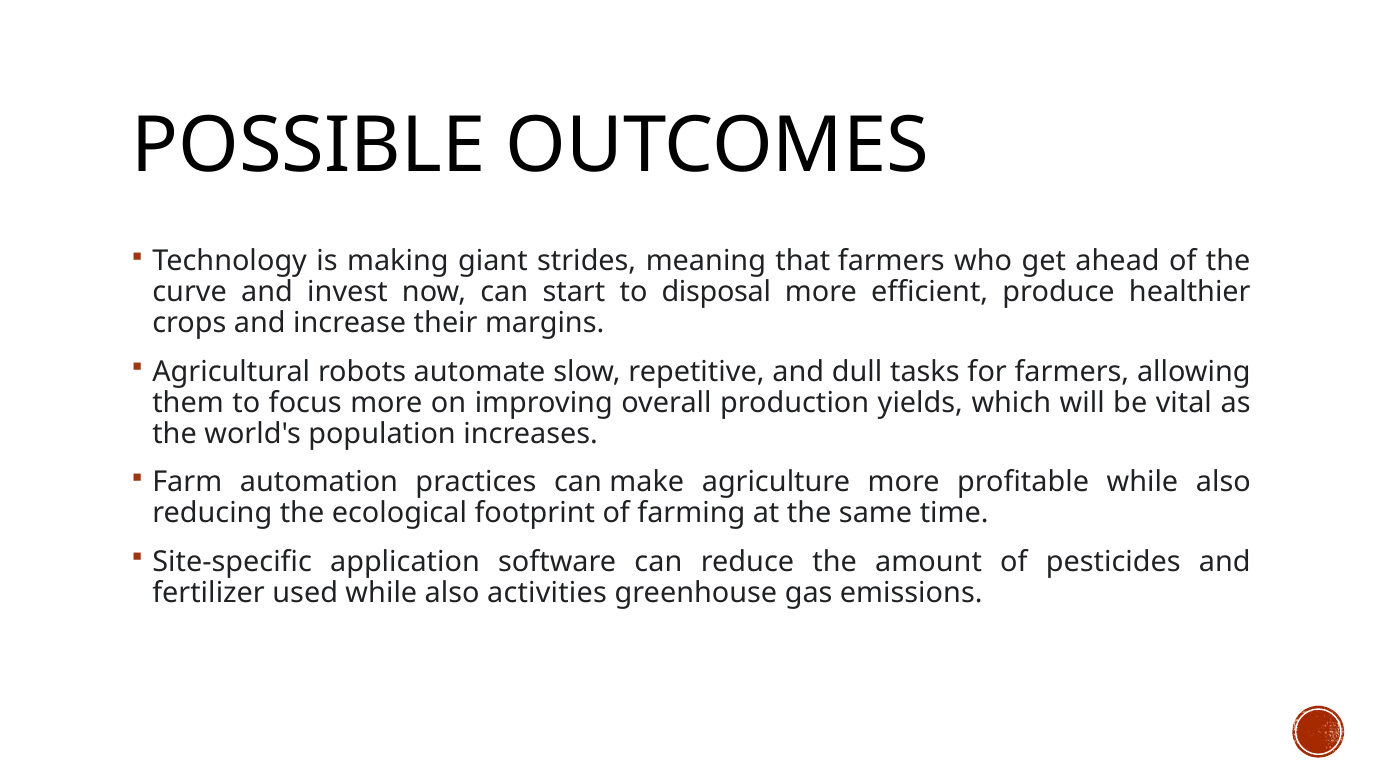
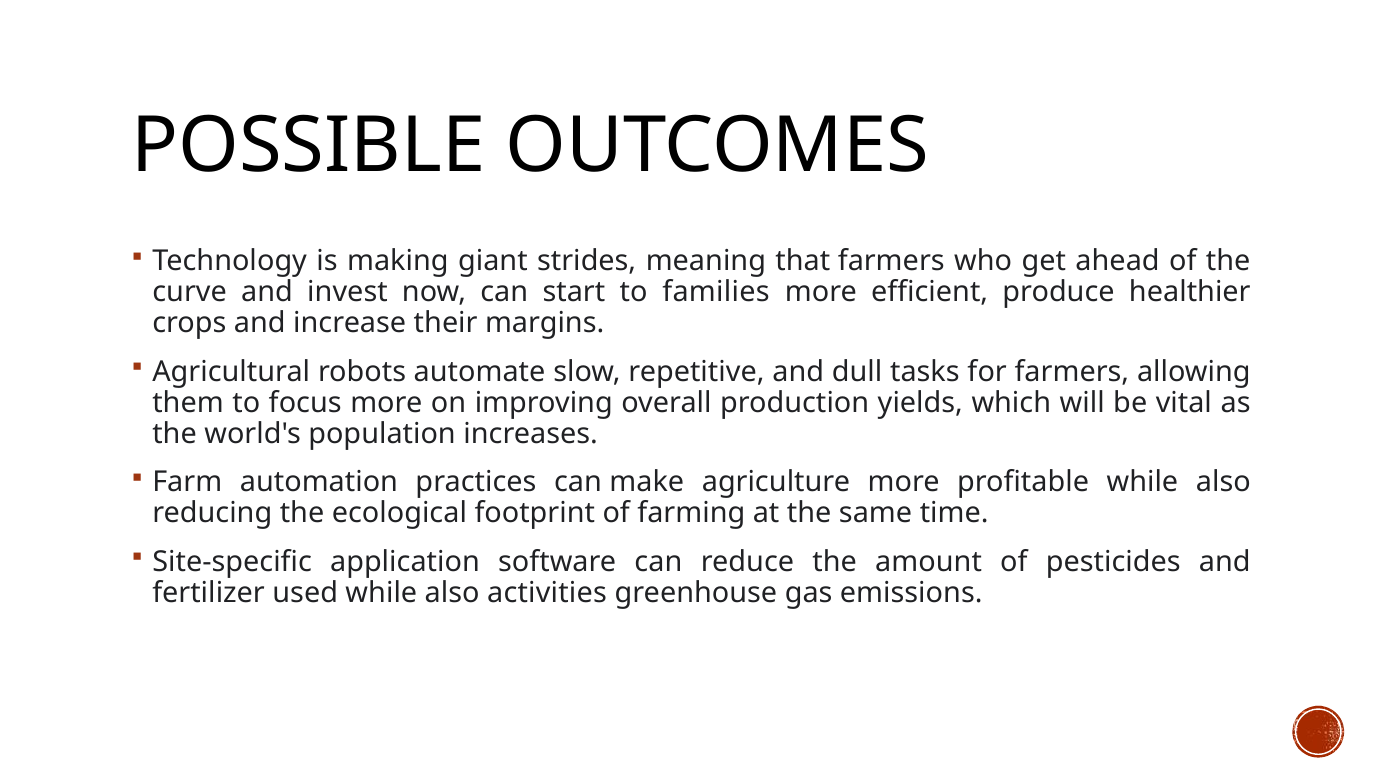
disposal: disposal -> families (716, 292)
